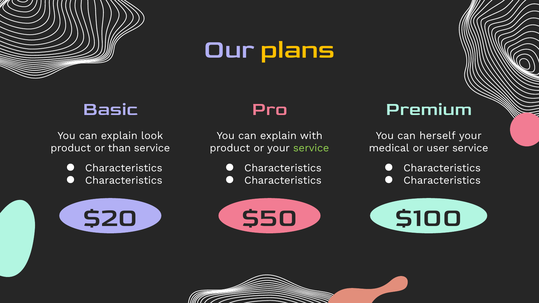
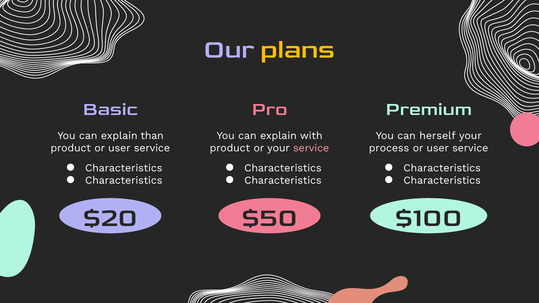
look: look -> than (152, 136)
product or than: than -> user (119, 148)
service colour: light green -> pink (311, 148)
medical: medical -> process (389, 148)
